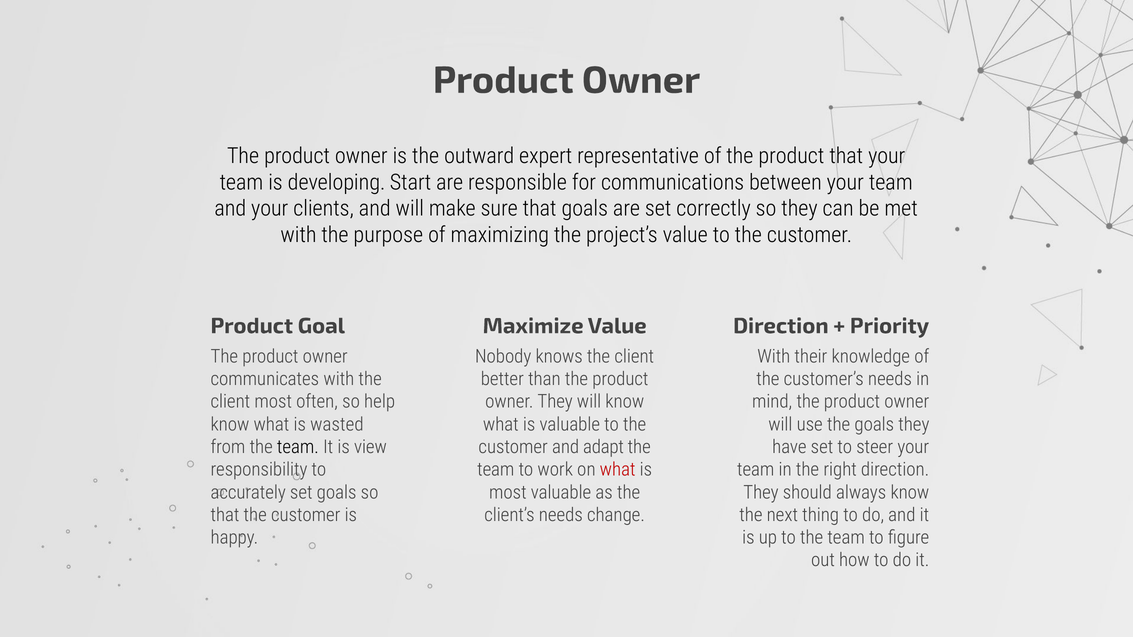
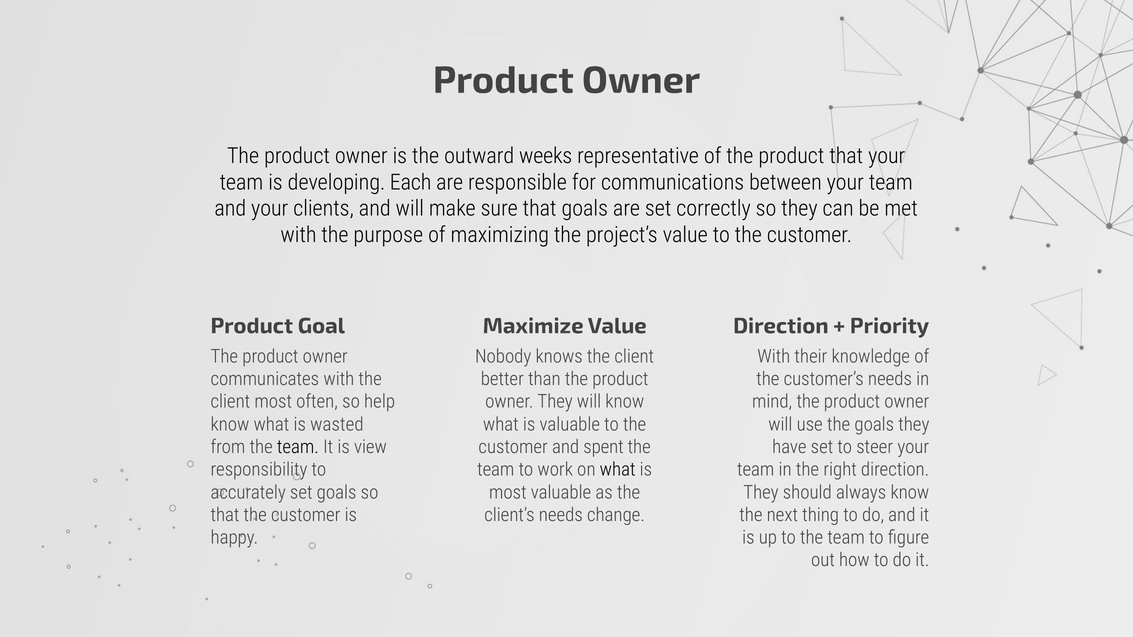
expert: expert -> weeks (546, 156)
Start: Start -> Each (411, 182)
adapt: adapt -> spent (603, 447)
what colour: red -> black (618, 470)
